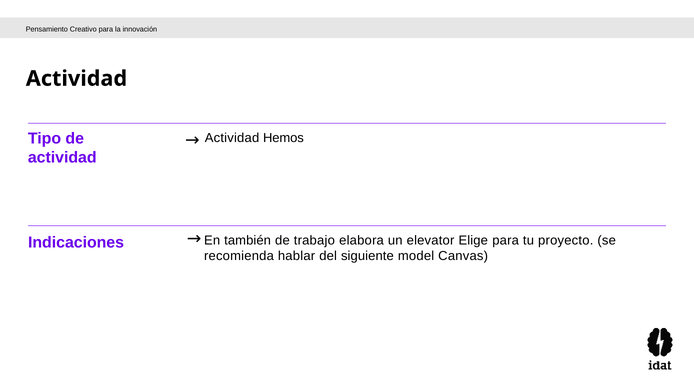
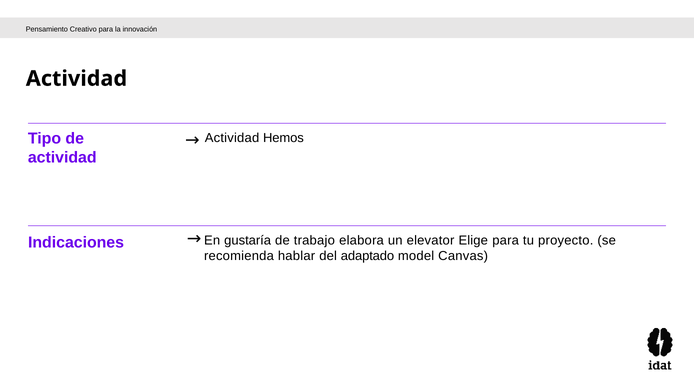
también: también -> gustaría (248, 241)
siguiente: siguiente -> adaptado (368, 256)
